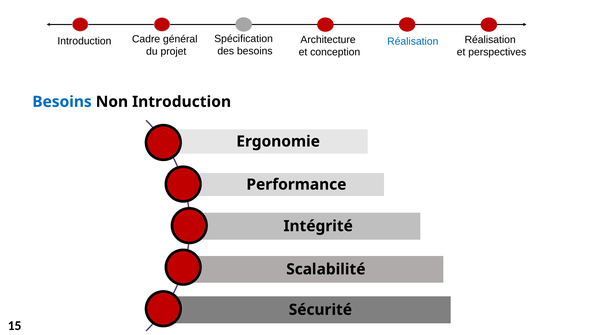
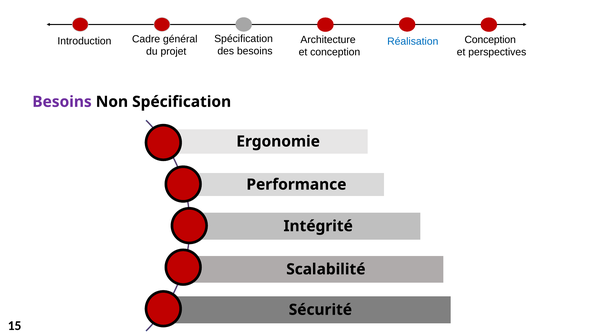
Réalisation: Réalisation -> Conception (490, 40)
Besoins colour: blue -> purple (62, 102)
Non Introduction: Introduction -> Spécification (182, 102)
